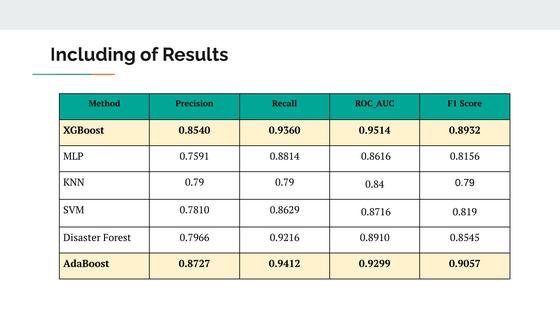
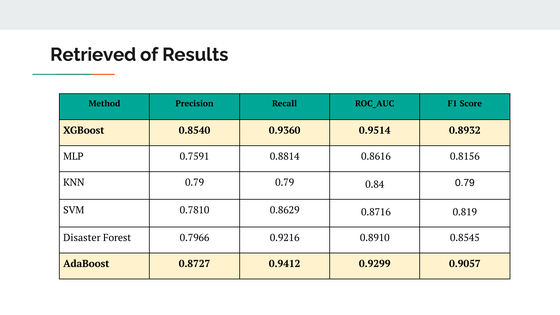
Including: Including -> Retrieved (93, 55)
